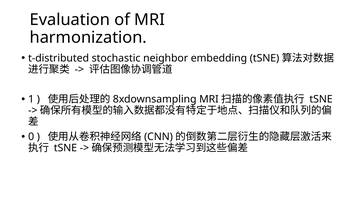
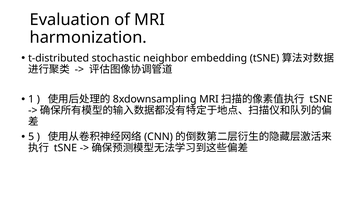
0: 0 -> 5 (31, 137)
